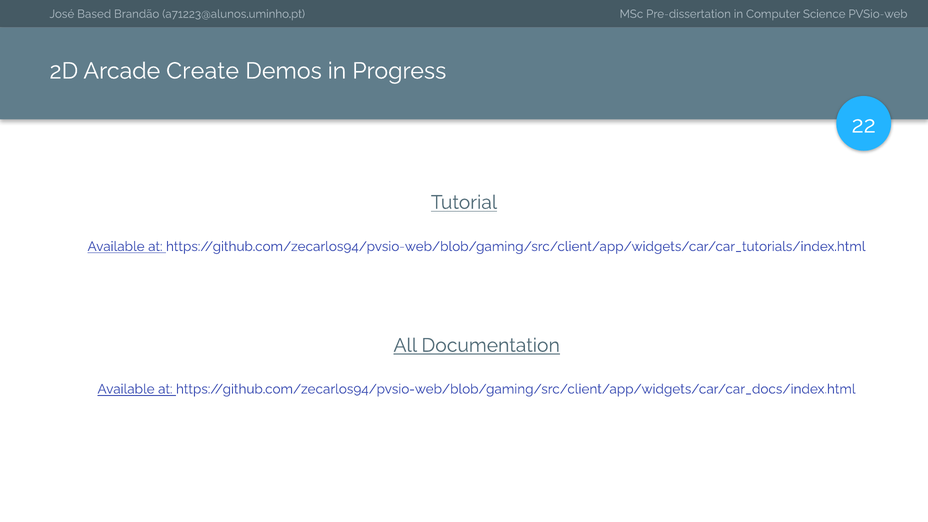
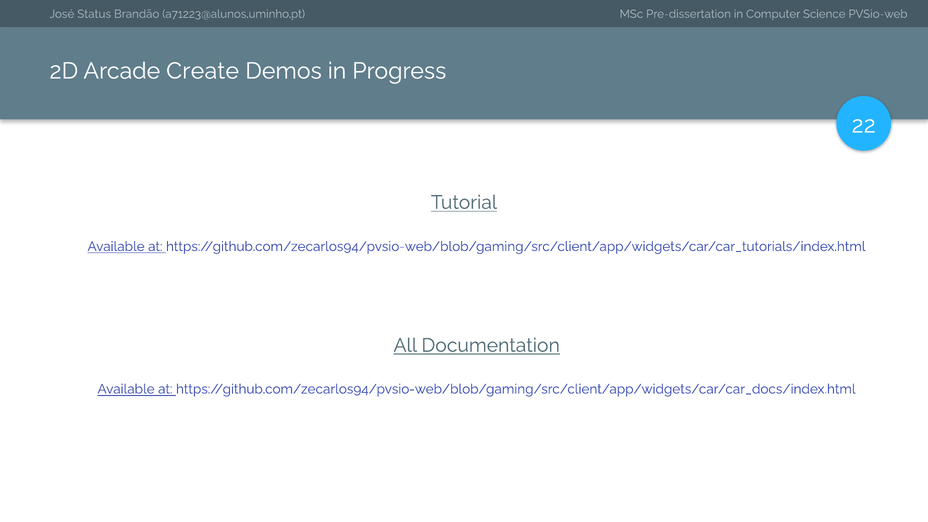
Based: Based -> Status (94, 14)
